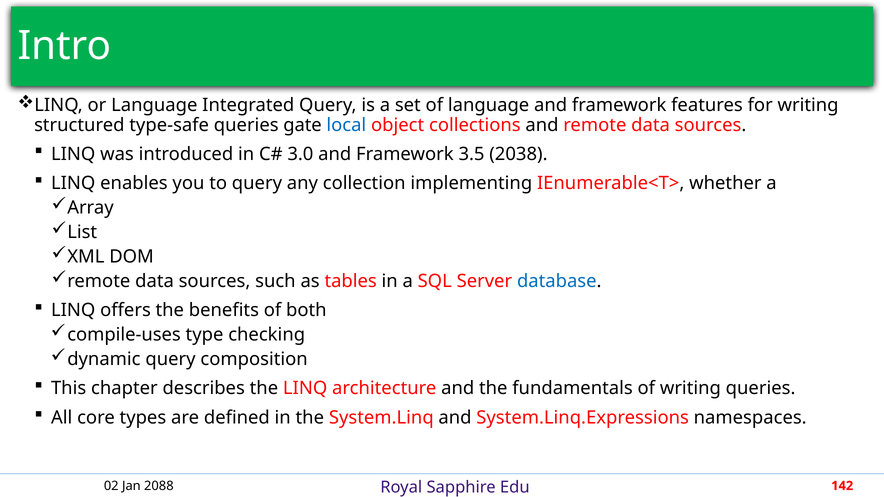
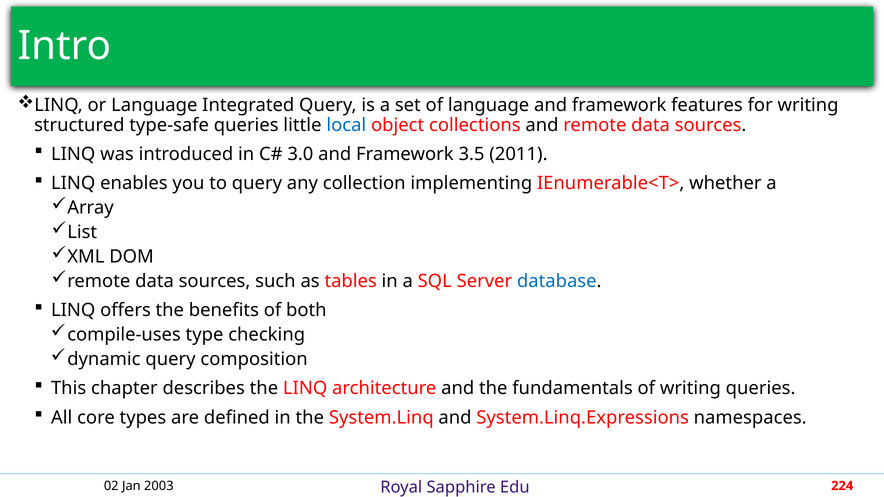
gate: gate -> little (302, 125)
2038: 2038 -> 2011 (518, 154)
2088: 2088 -> 2003 (159, 486)
142: 142 -> 224 (842, 486)
